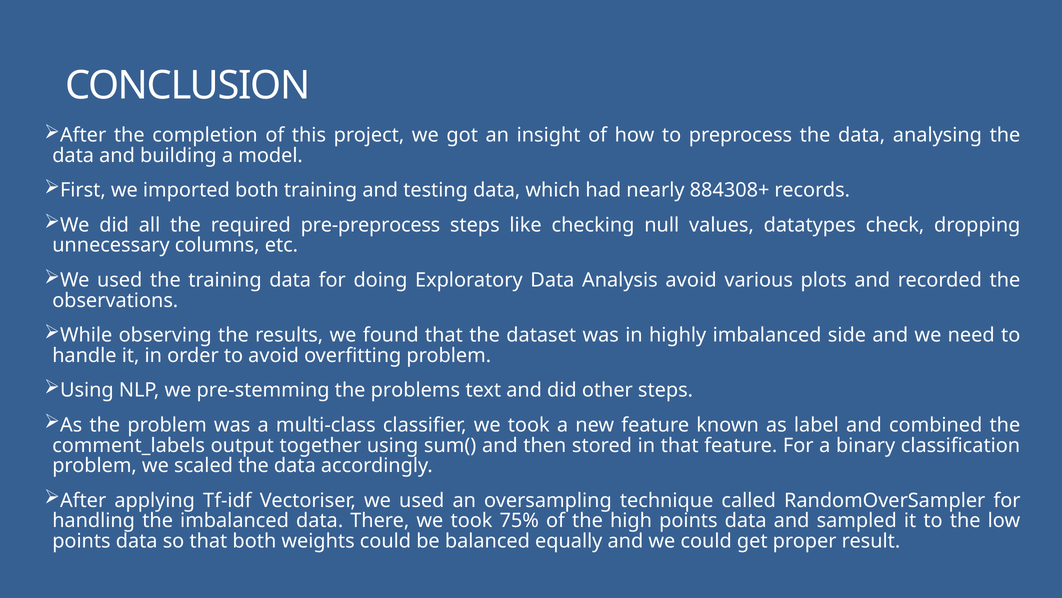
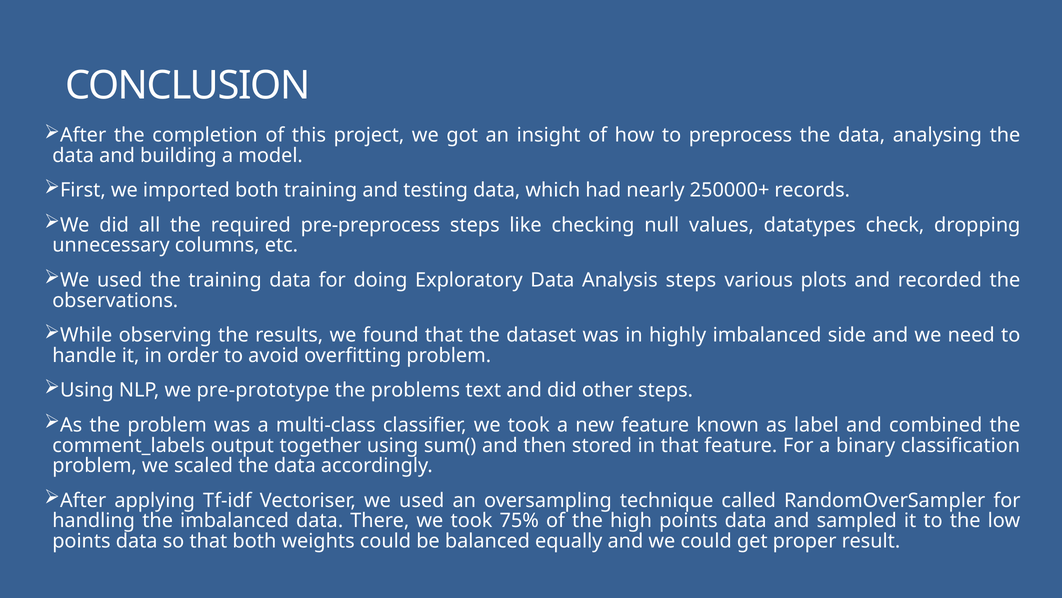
884308+: 884308+ -> 250000+ (730, 190)
Analysis avoid: avoid -> steps (691, 280)
pre-stemming: pre-stemming -> pre-prototype (263, 390)
